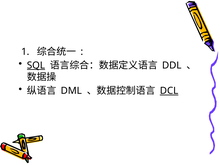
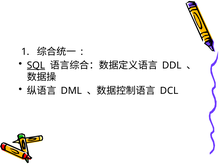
DCL underline: present -> none (169, 91)
